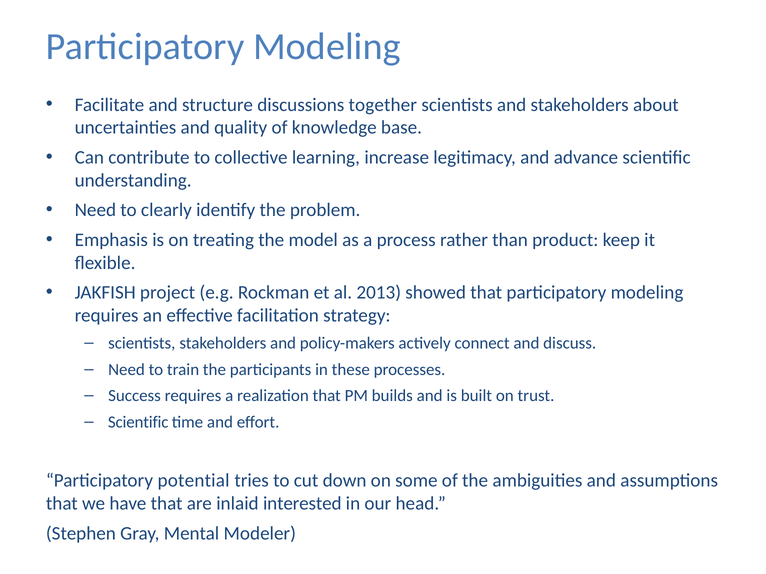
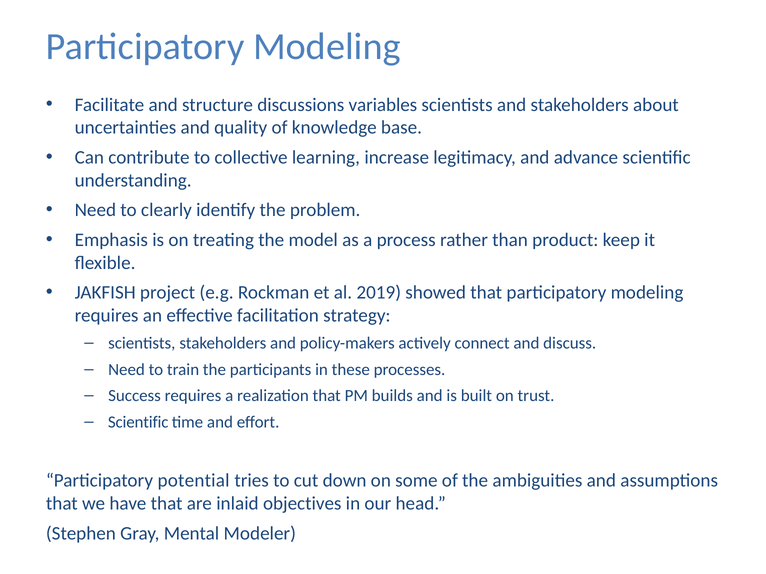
together: together -> variables (383, 105)
2013: 2013 -> 2019 (379, 293)
interested: interested -> objectives (302, 504)
